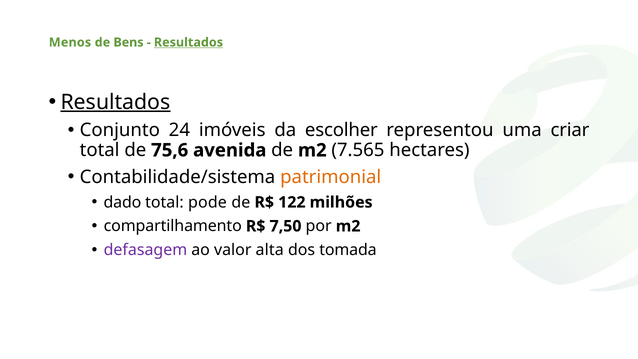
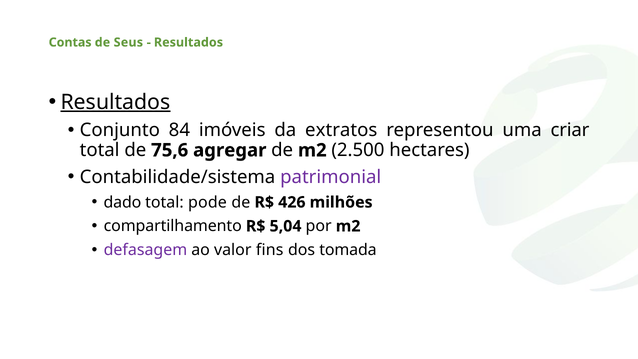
Menos: Menos -> Contas (70, 42)
Bens: Bens -> Seus (128, 42)
Resultados underline: present -> none (188, 42)
24: 24 -> 84 (179, 130)
escolher: escolher -> extratos (341, 130)
avenida: avenida -> agregar (230, 150)
7.565: 7.565 -> 2.500 (358, 150)
patrimonial colour: orange -> purple (331, 177)
122: 122 -> 426 (292, 202)
7,50: 7,50 -> 5,04 (286, 226)
alta: alta -> fins (270, 250)
